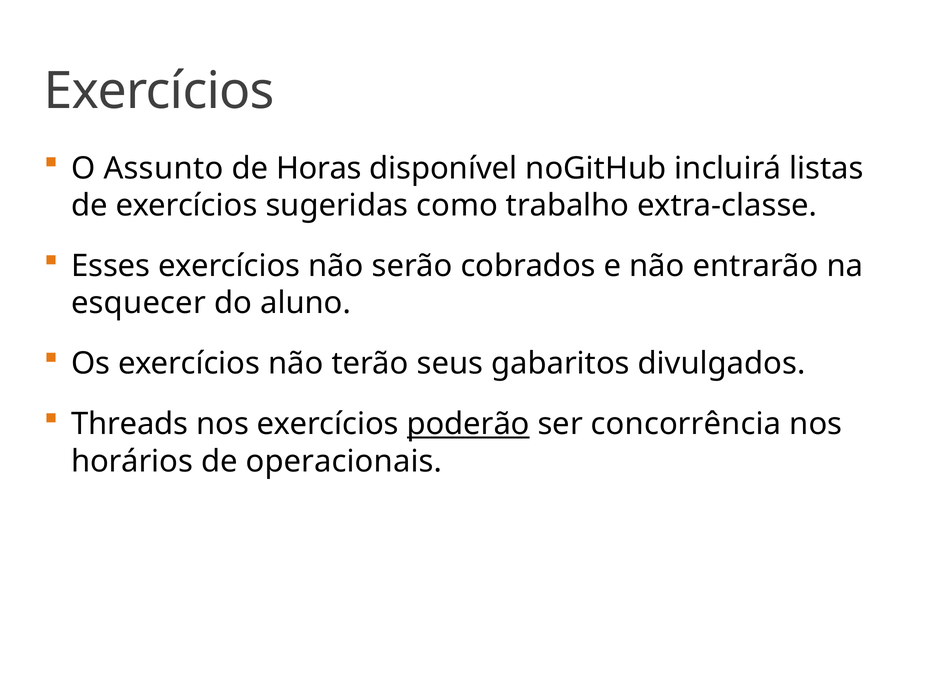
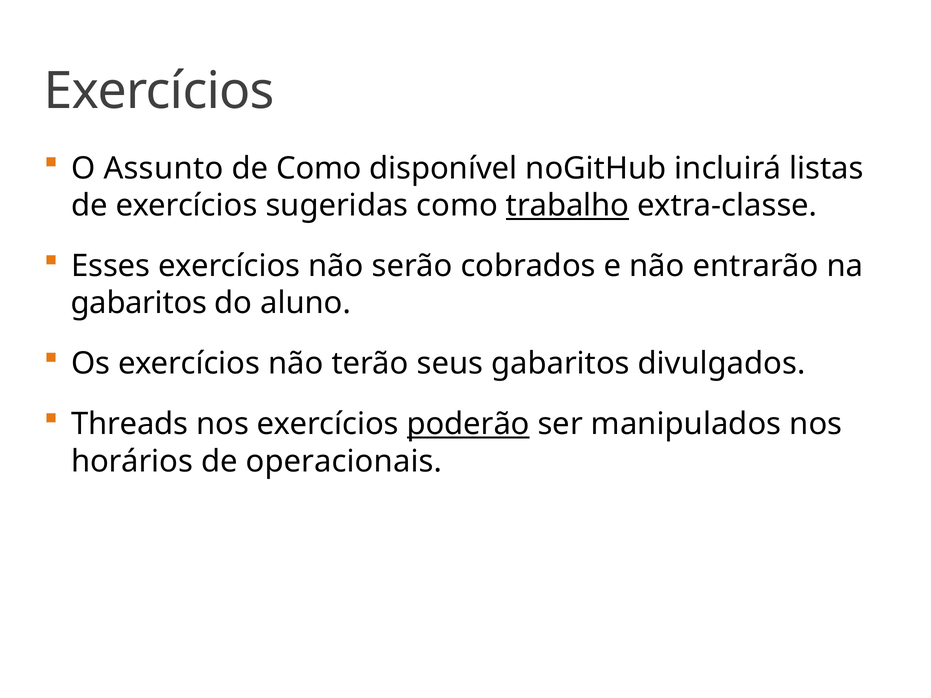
de Horas: Horas -> Como (319, 168)
trabalho underline: none -> present (568, 206)
esquecer: esquecer -> gabaritos (139, 303)
concorrência: concorrência -> manipulados (686, 424)
